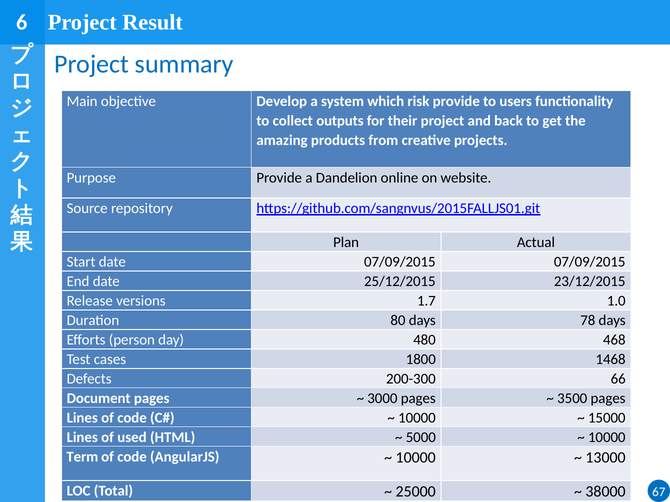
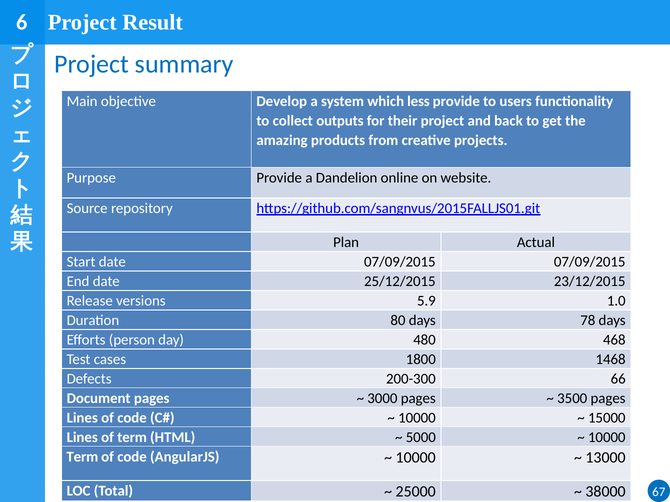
risk: risk -> less (419, 101)
1.7: 1.7 -> 5.9 (426, 301)
of used: used -> term (132, 438)
